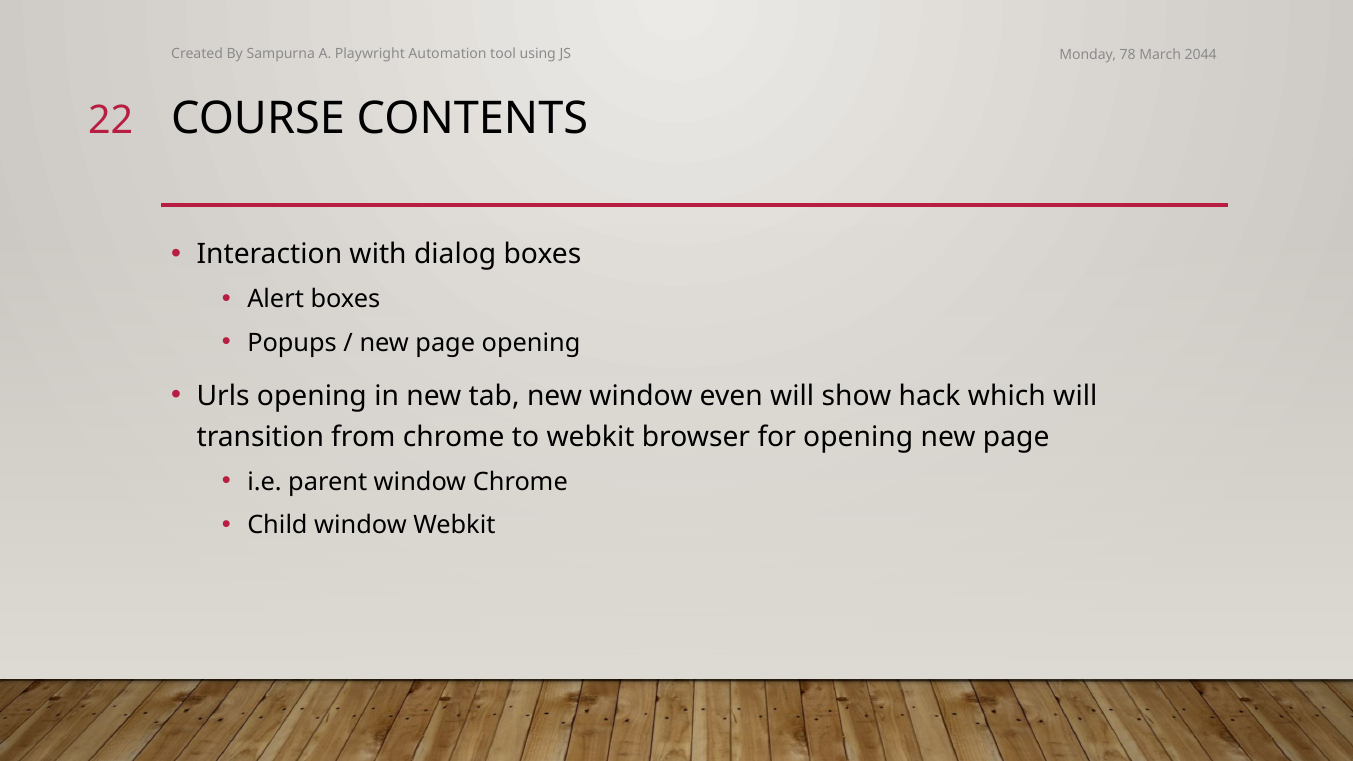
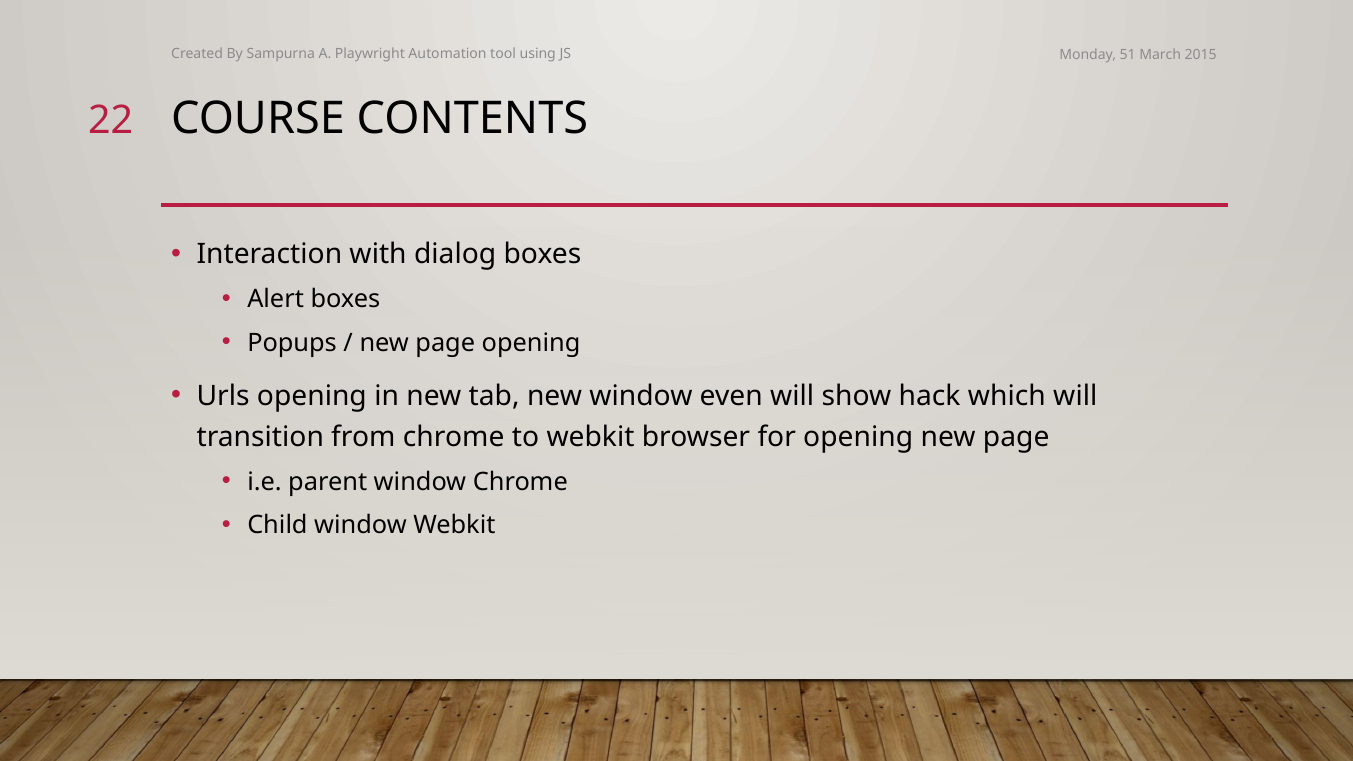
78: 78 -> 51 (1128, 55)
2044: 2044 -> 2015 (1201, 55)
